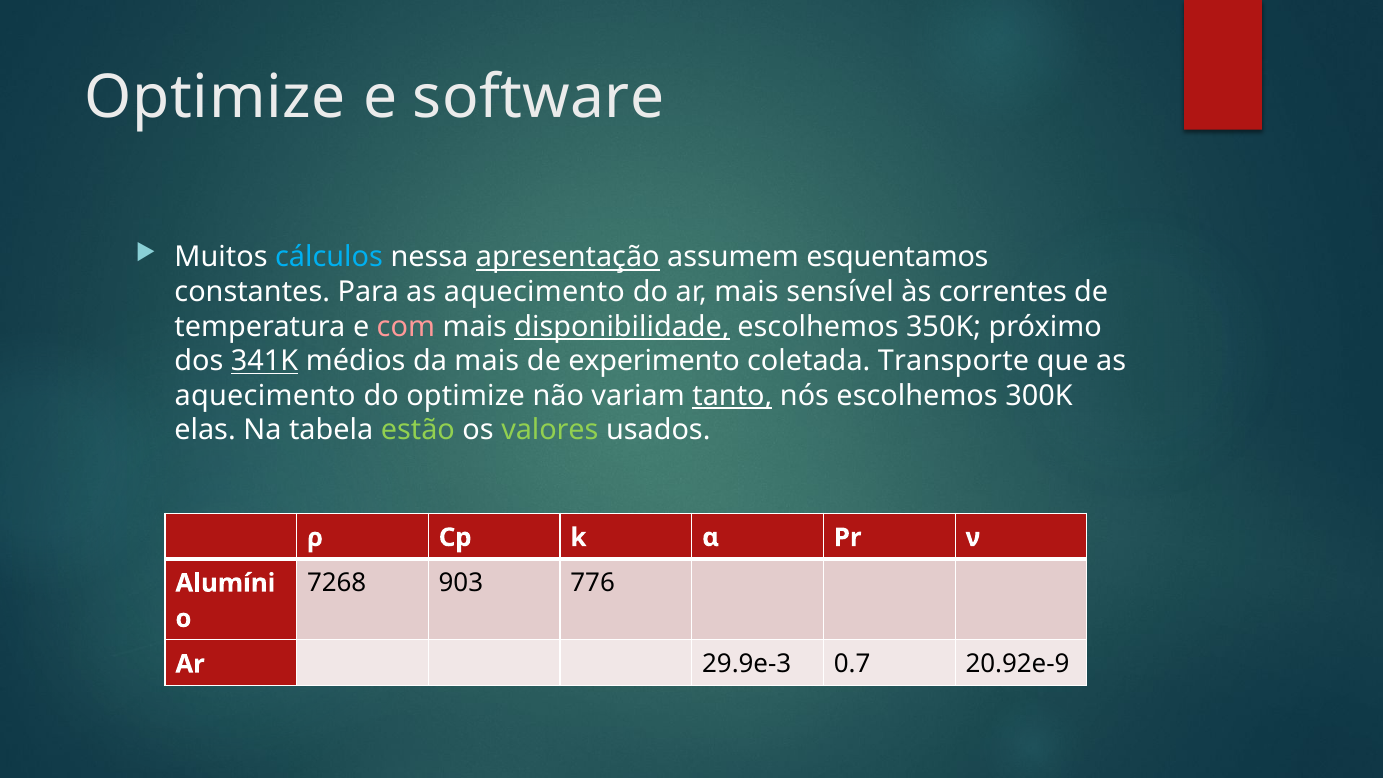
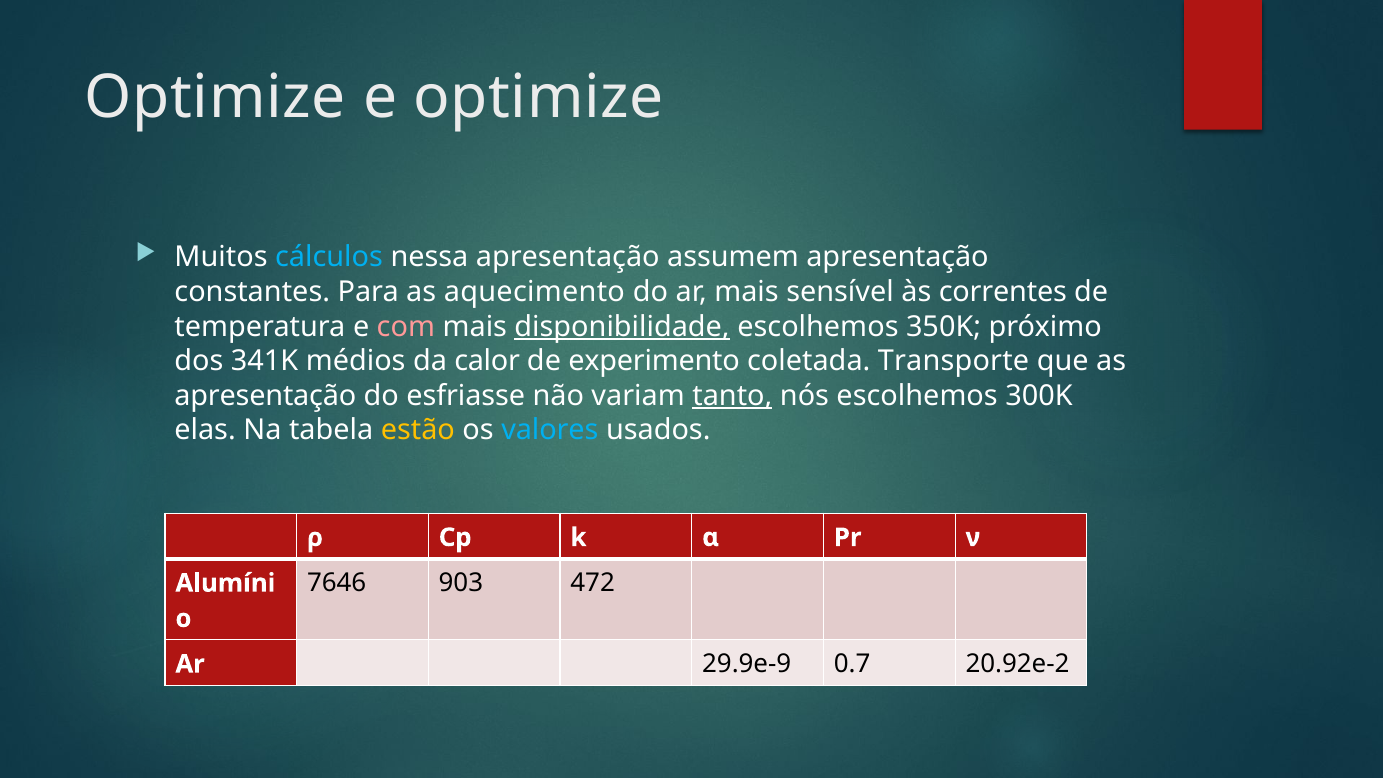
e software: software -> optimize (539, 97)
apresentação underline: present -> none (568, 257)
assumem esquentamos: esquentamos -> apresentação (897, 257)
341K underline: present -> none (265, 361)
da mais: mais -> calor (487, 361)
aquecimento: aquecimento -> apresentação (265, 396)
do optimize: optimize -> esfriasse (466, 396)
estão colour: light green -> yellow (418, 430)
valores colour: light green -> light blue (550, 430)
7268: 7268 -> 7646 (337, 583)
776: 776 -> 472 (593, 583)
29.9e-3: 29.9e-3 -> 29.9e-9 (747, 664)
20.92e-9: 20.92e-9 -> 20.92e-2 (1017, 664)
